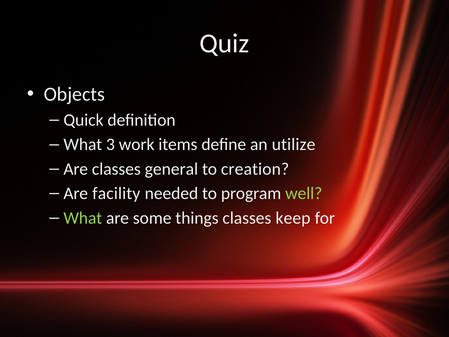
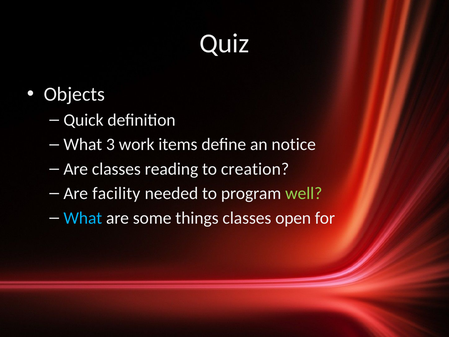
utilize: utilize -> notice (294, 144)
general: general -> reading (171, 169)
What colour: light green -> light blue (83, 218)
keep: keep -> open (293, 218)
